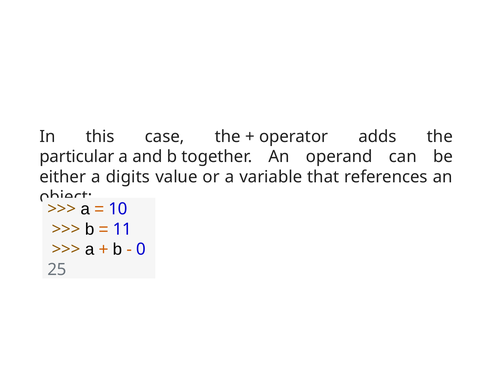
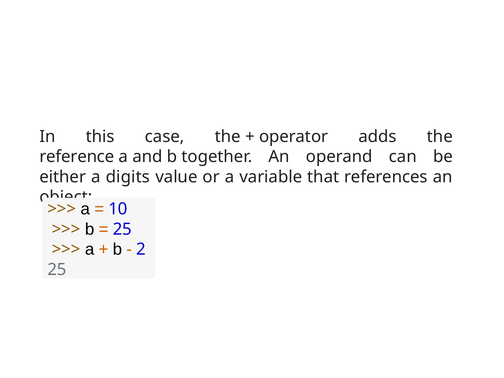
particular: particular -> reference (77, 157)
11: 11 -> 25 (122, 229)
0: 0 -> 2 (141, 249)
